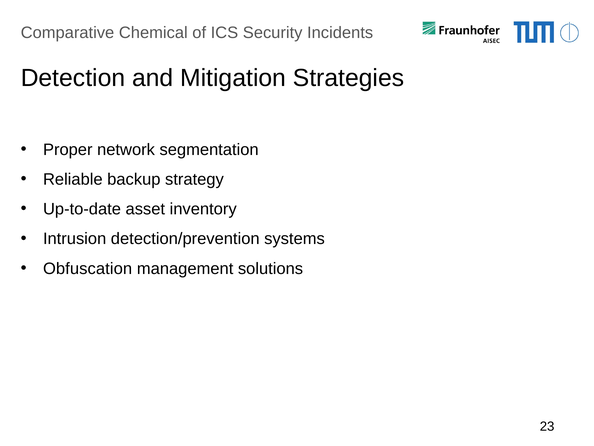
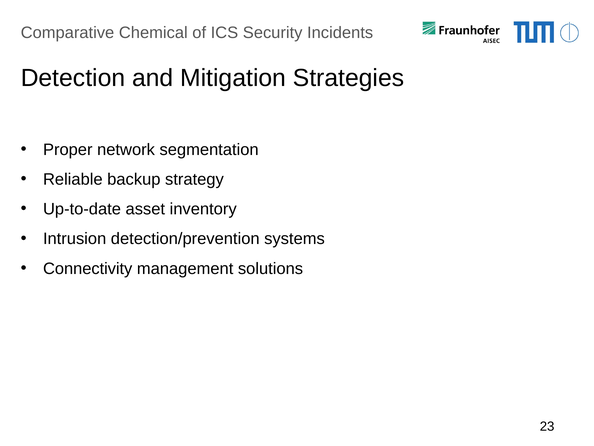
Obfuscation: Obfuscation -> Connectivity (88, 268)
